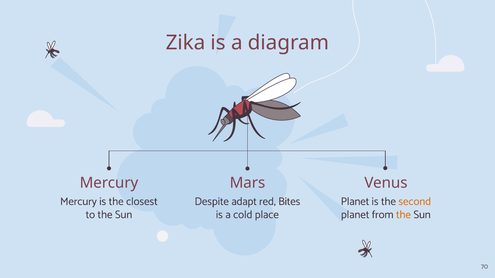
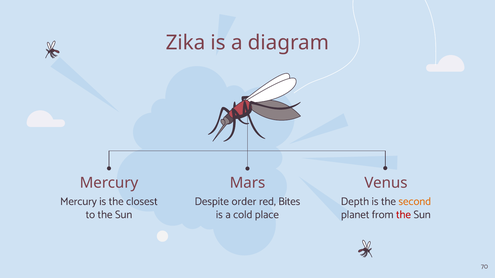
adapt: adapt -> order (244, 202)
Planet: Planet -> Depth (355, 202)
the colour: orange -> red (403, 215)
